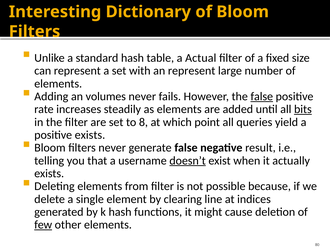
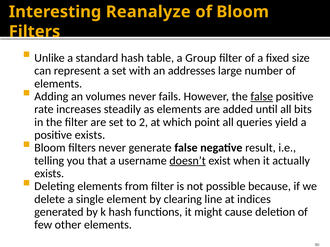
Dictionary: Dictionary -> Reanalyze (148, 12)
Actual: Actual -> Group (201, 58)
an represent: represent -> addresses (192, 71)
bits underline: present -> none (303, 109)
8: 8 -> 2 (143, 122)
few underline: present -> none (43, 225)
